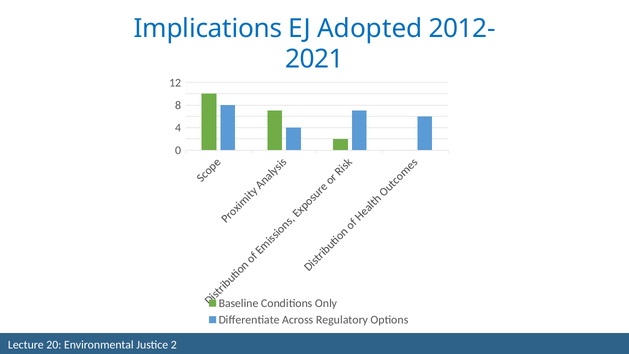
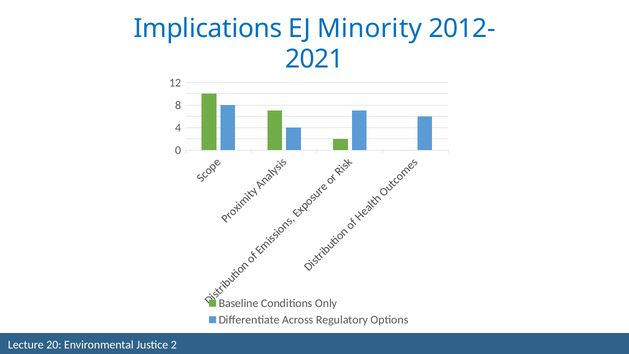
Adopted: Adopted -> Minority (370, 29)
